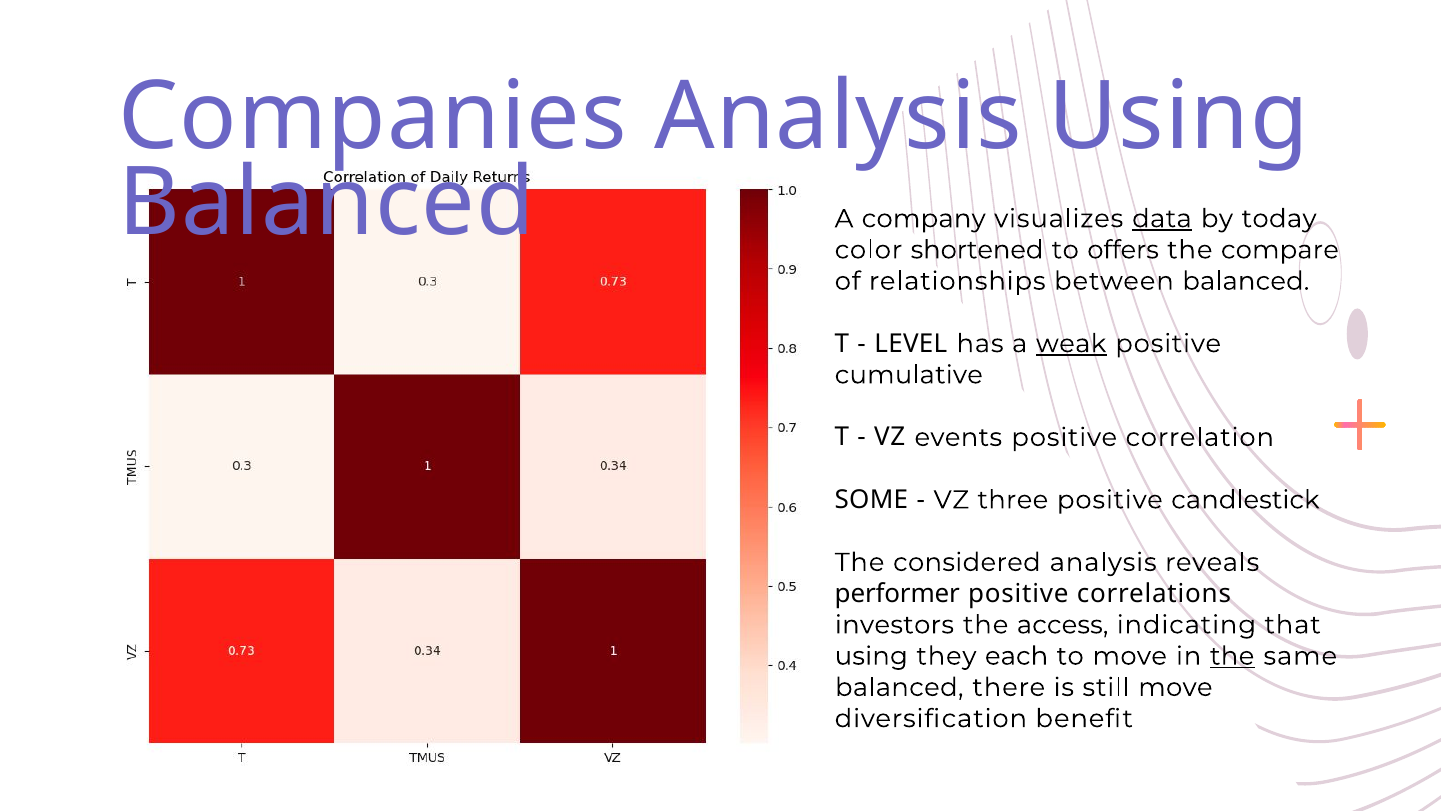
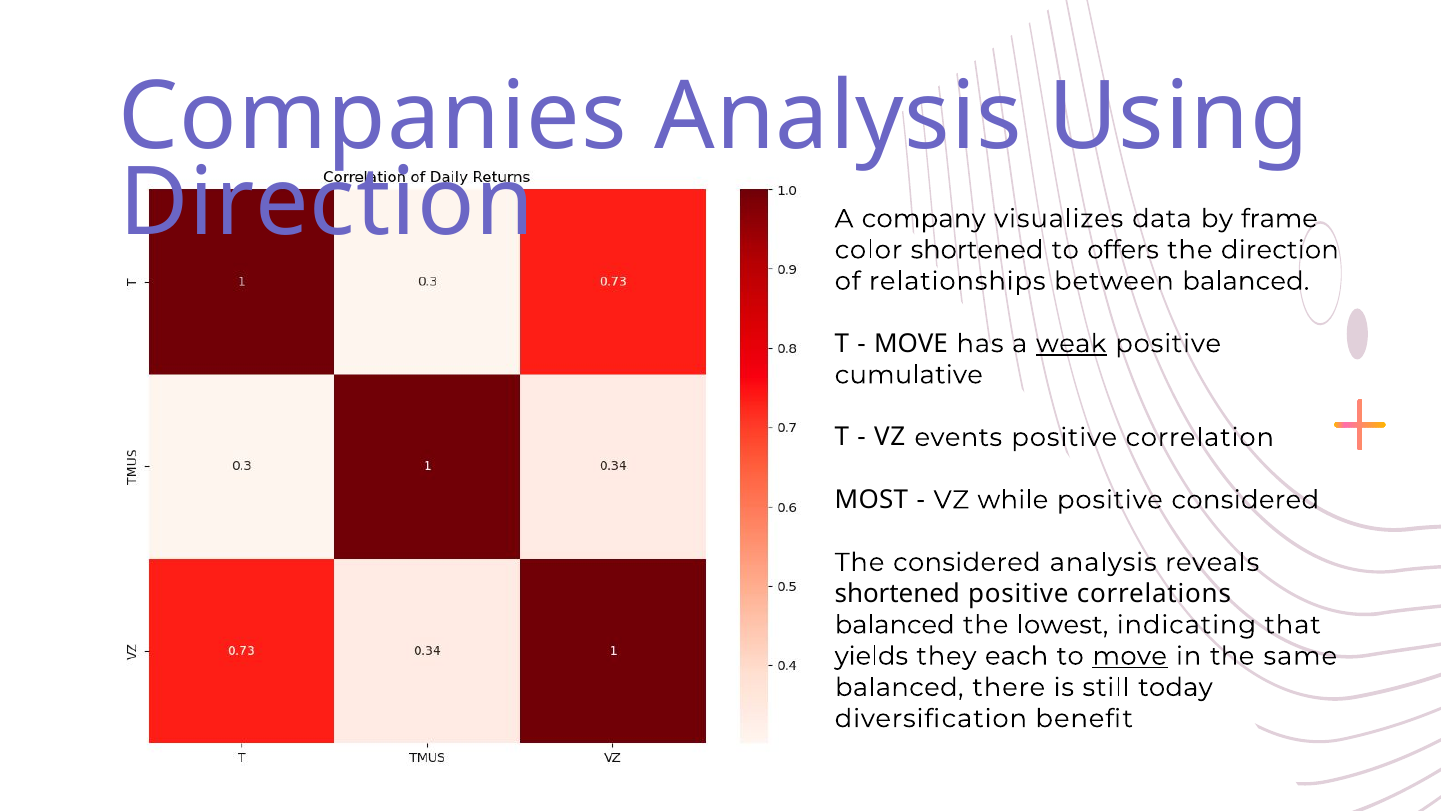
Balanced: Balanced -> Direction (327, 203)
data underline: present -> none (1162, 219)
today: today -> frame (1279, 219)
the compare: compare -> direction (1280, 250)
LEVEL: LEVEL -> MOVE (911, 343)
SOME: SOME -> MOST (871, 500)
three: three -> while (1013, 500)
positive candlestick: candlestick -> considered (1245, 500)
performer: performer -> shortened (897, 593)
investors: investors -> balanced (895, 625)
access: access -> lowest (1063, 625)
using: using -> yields (871, 656)
move underline: none -> present (1130, 656)
the underline: present -> none (1232, 656)
still move: move -> today (1175, 687)
